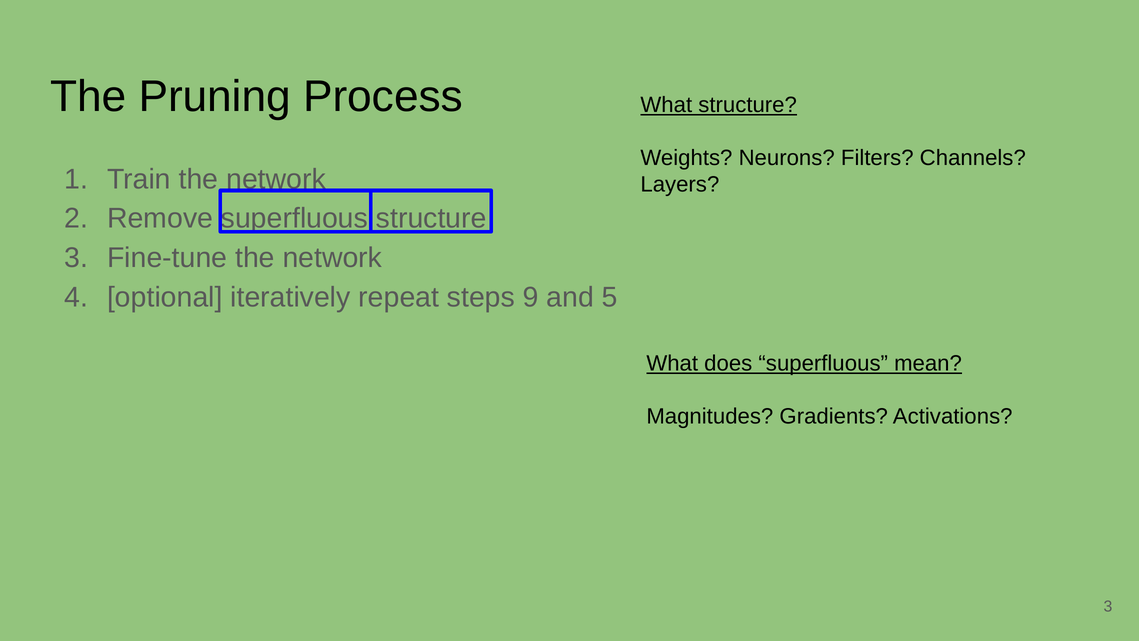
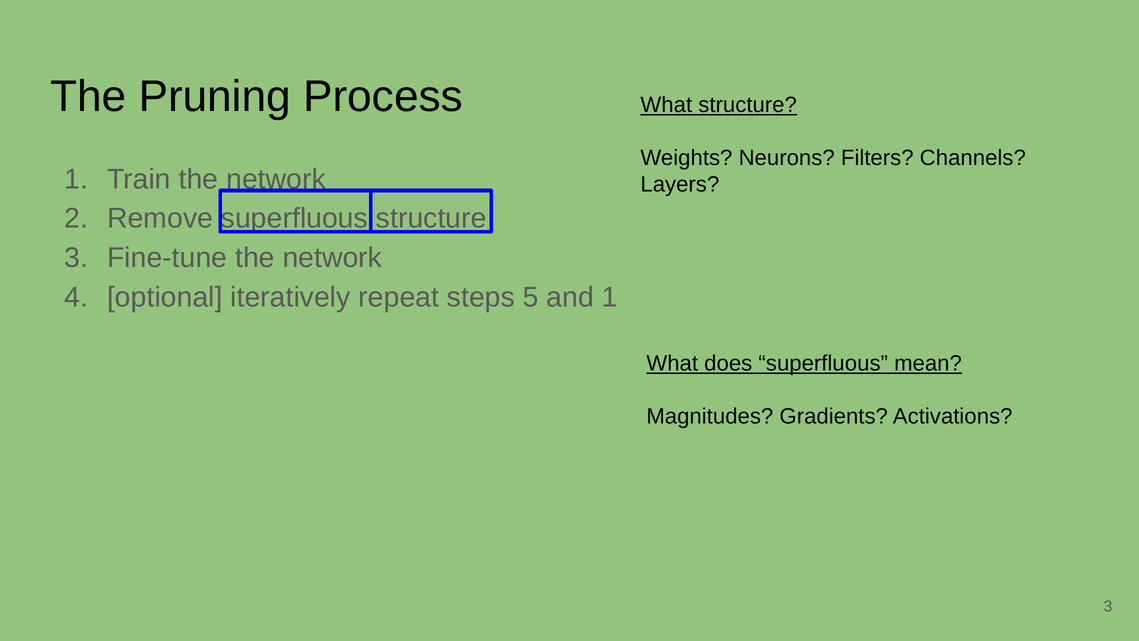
9: 9 -> 5 (531, 297)
and 5: 5 -> 1 (610, 297)
